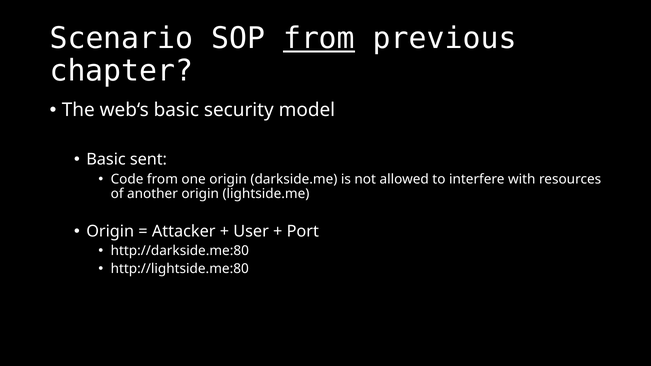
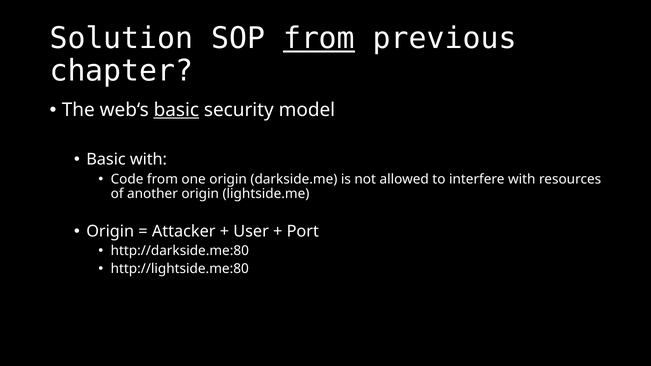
Scenario: Scenario -> Solution (121, 39)
basic underline: none -> present (176, 110)
Basic sent: sent -> with (148, 160)
